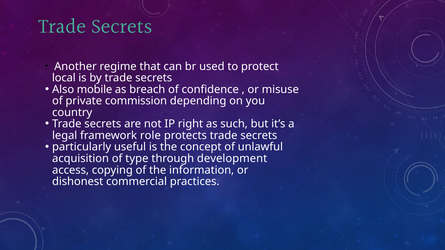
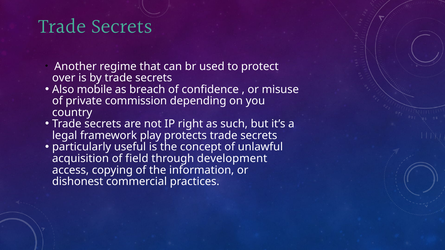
local: local -> over (64, 78)
role: role -> play (151, 136)
type: type -> field (137, 159)
